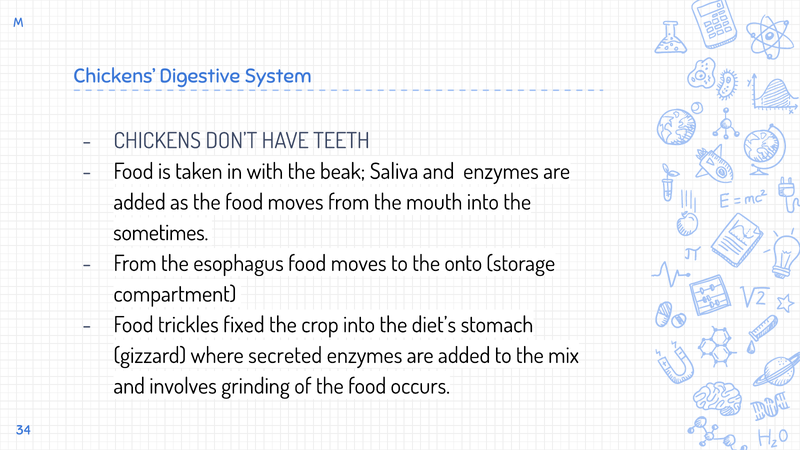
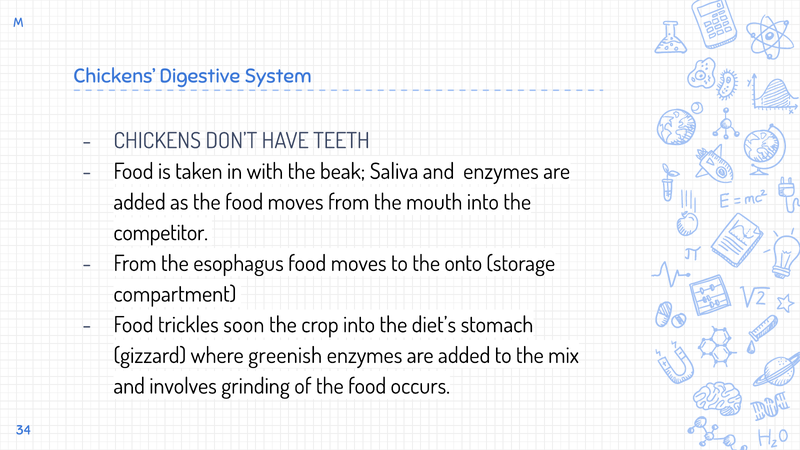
sometimes: sometimes -> competitor (161, 233)
fixed: fixed -> soon (244, 325)
secreted: secreted -> greenish (285, 356)
